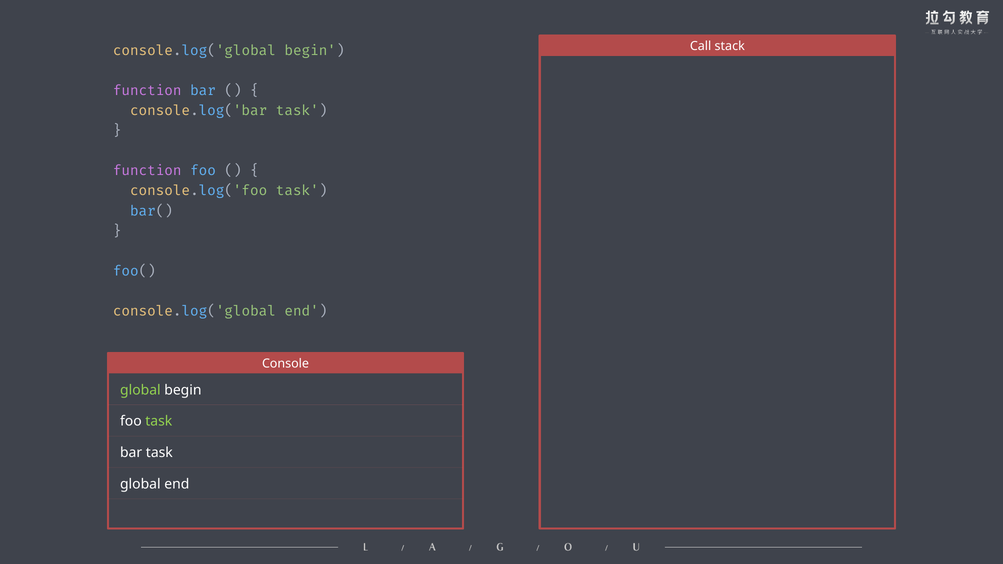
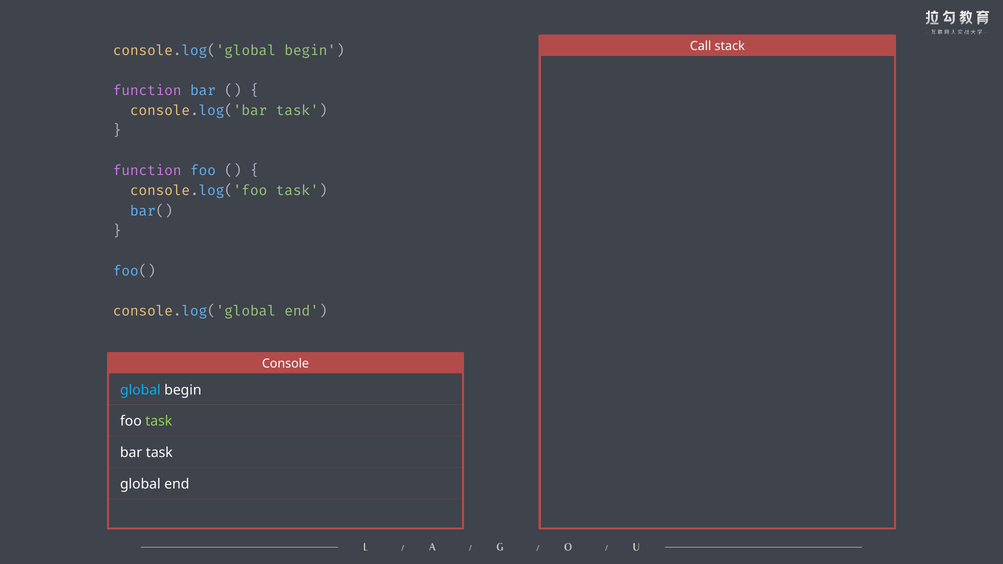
global colour: light green -> light blue (140, 390)
